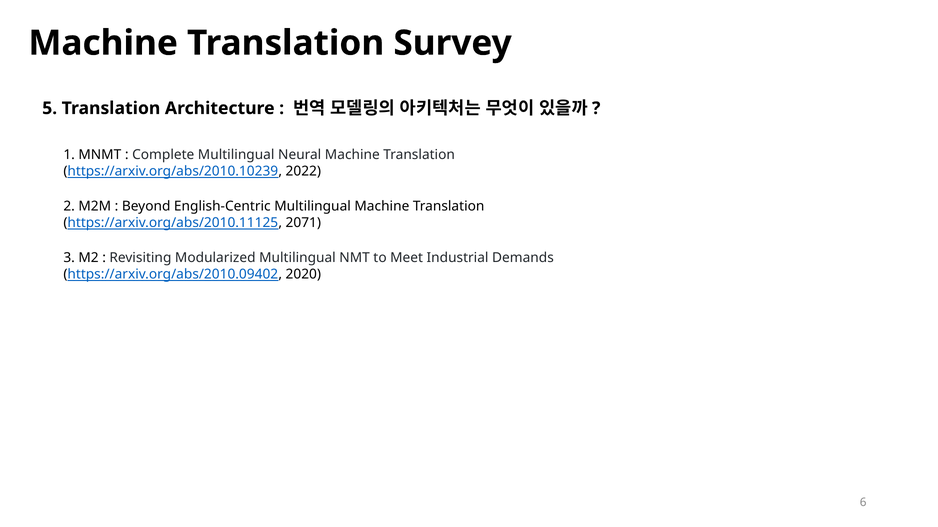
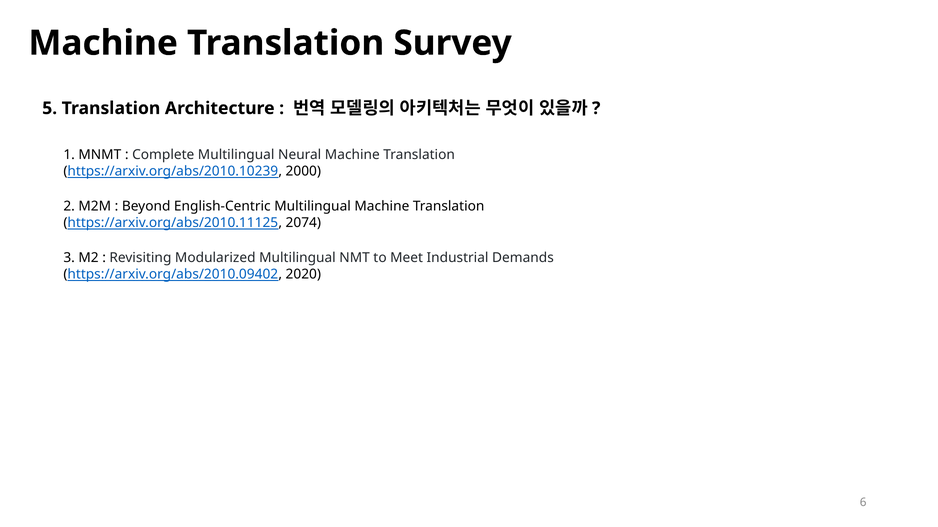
2022: 2022 -> 2000 (303, 171)
2071: 2071 -> 2074 (303, 223)
